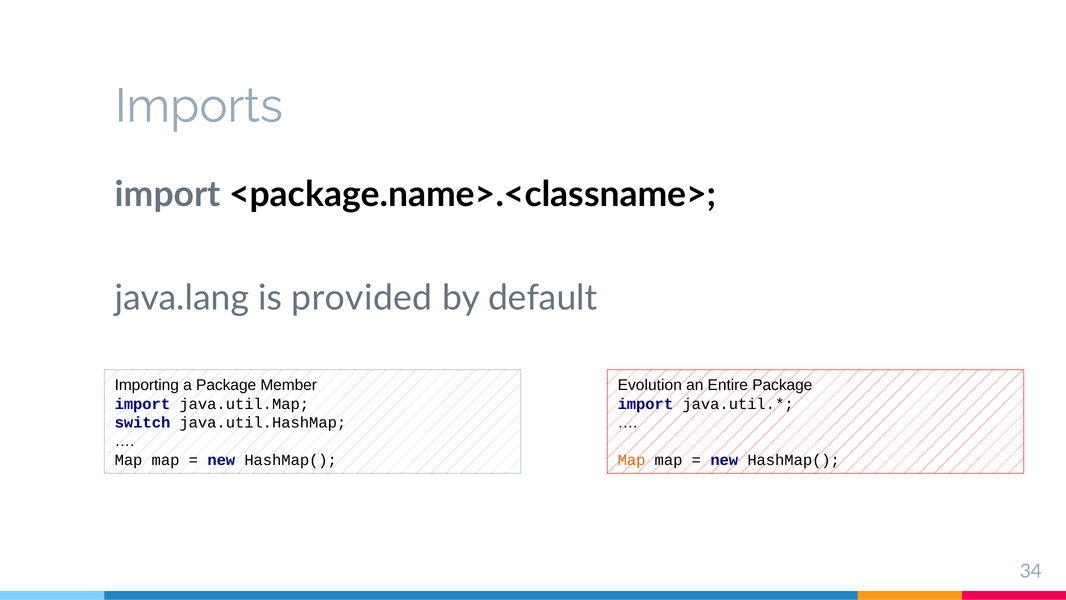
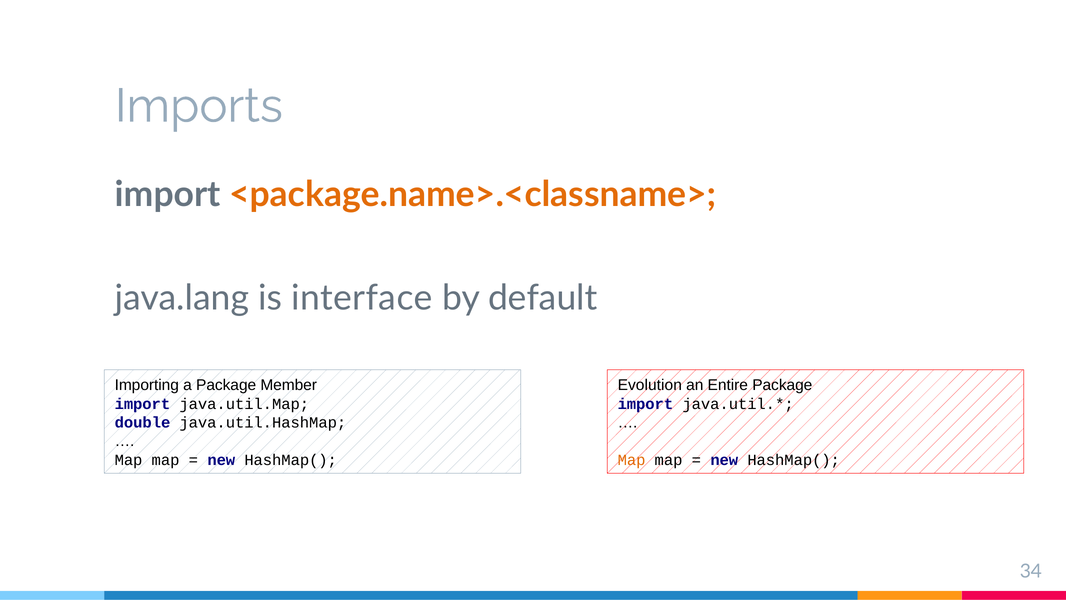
<package.name>.<classname> colour: black -> orange (473, 195)
provided: provided -> interface (362, 298)
switch: switch -> double (142, 422)
